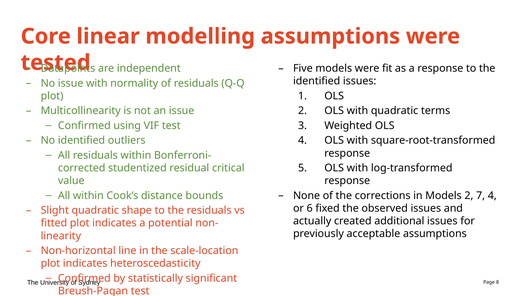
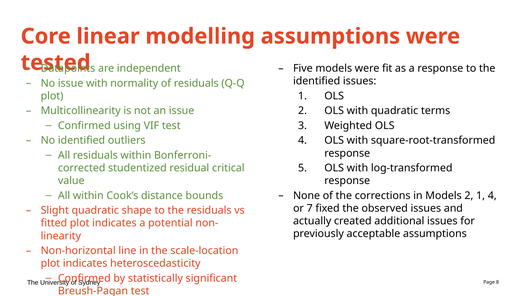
2 7: 7 -> 1 (481, 196)
6: 6 -> 7 (310, 208)
